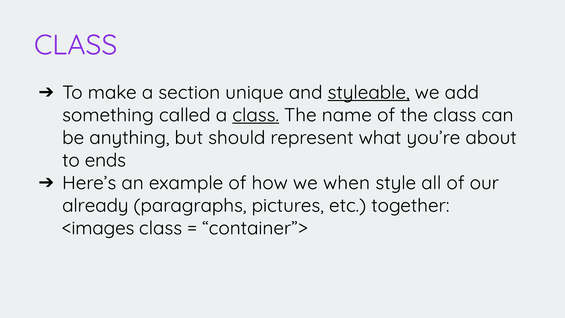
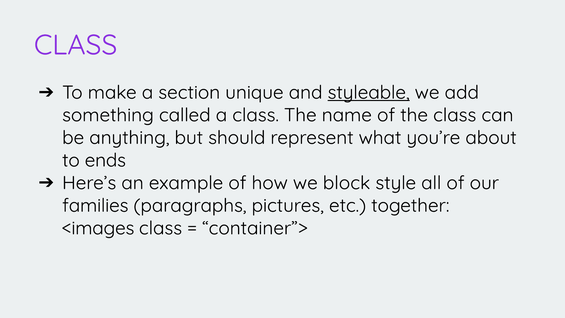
class underline: present -> none (256, 115)
when: when -> block (347, 183)
already: already -> families (95, 205)
